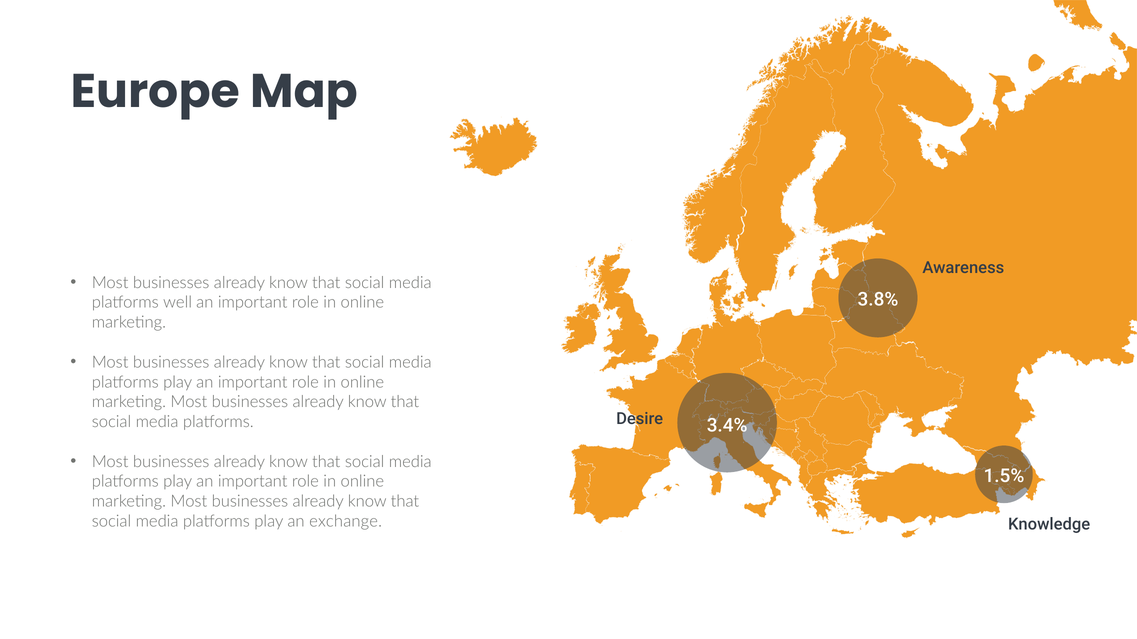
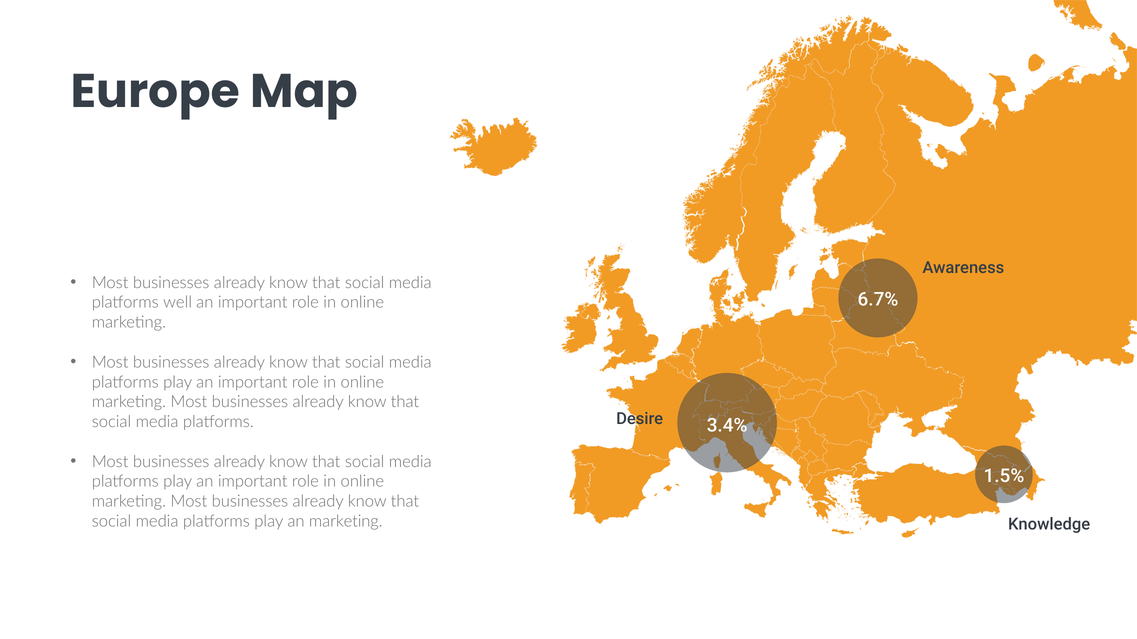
3.8%: 3.8% -> 6.7% (878, 300)
an exchange: exchange -> marketing (346, 522)
